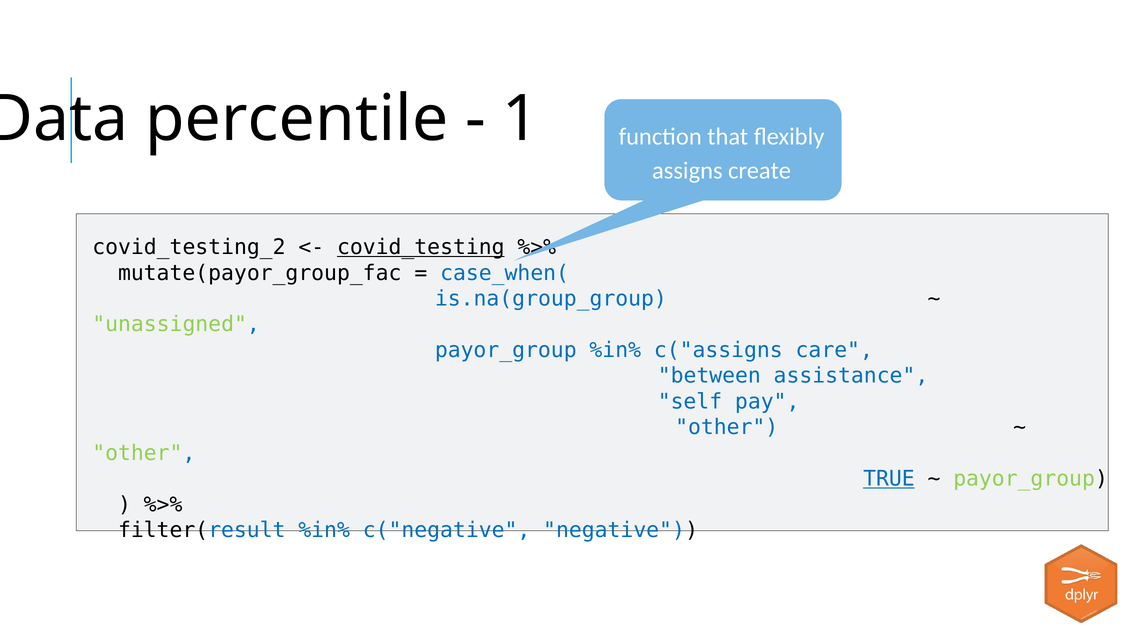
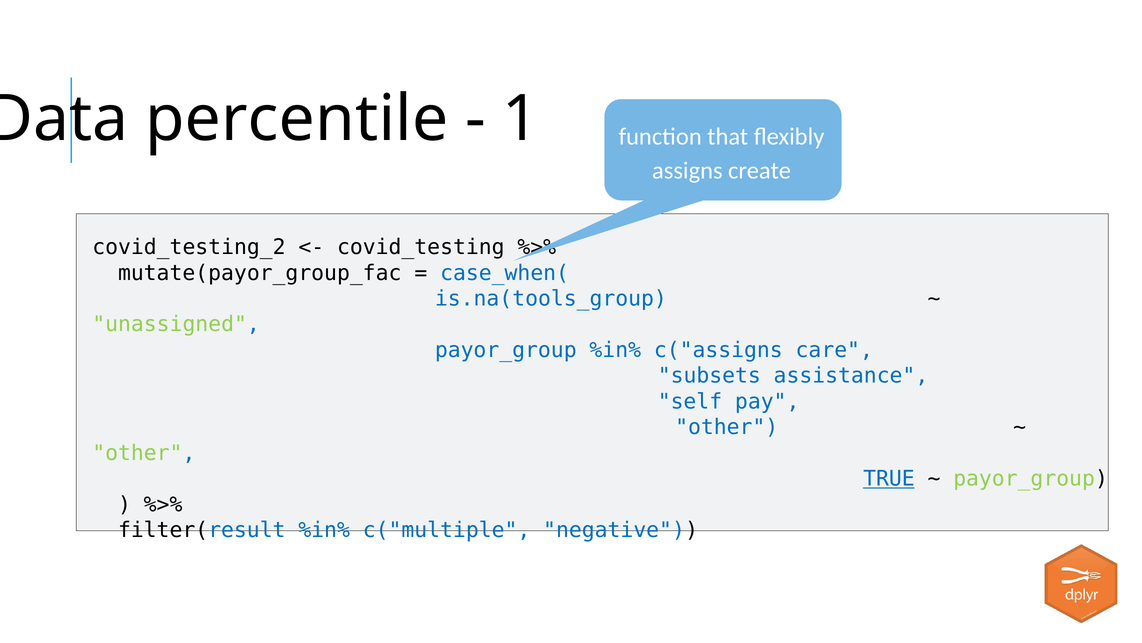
covid_testing underline: present -> none (421, 247)
is.na(group_group: is.na(group_group -> is.na(tools_group (551, 298)
between: between -> subsets (709, 375)
c("negative: c("negative -> c("multiple (447, 530)
